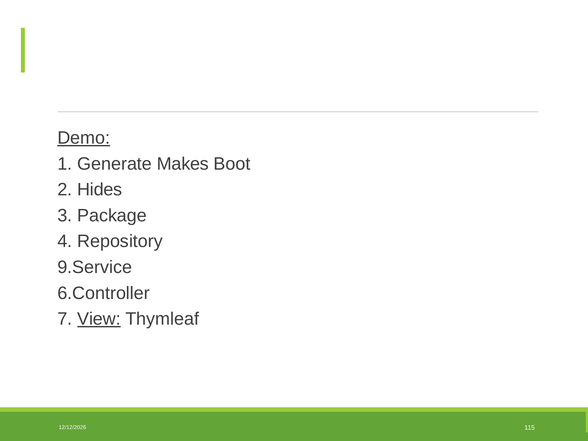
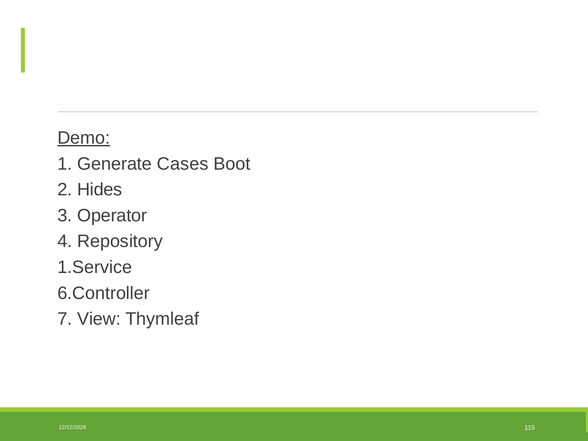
Makes: Makes -> Cases (183, 164)
Package: Package -> Operator (112, 216)
9.Service: 9.Service -> 1.Service (95, 267)
View underline: present -> none (99, 319)
